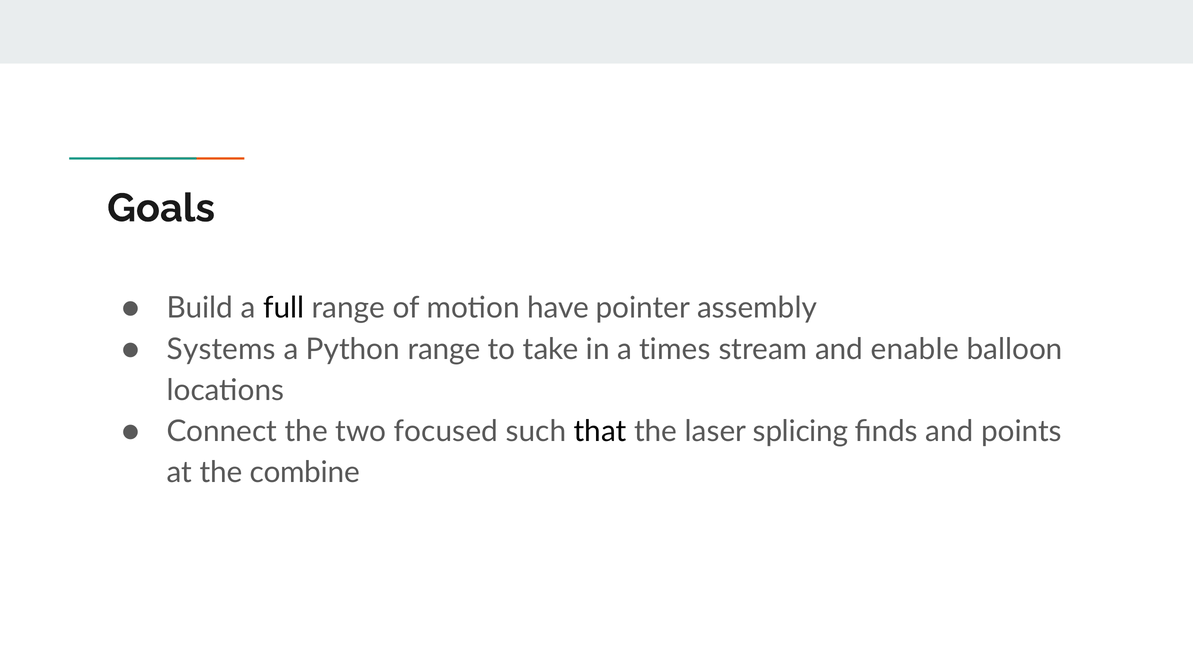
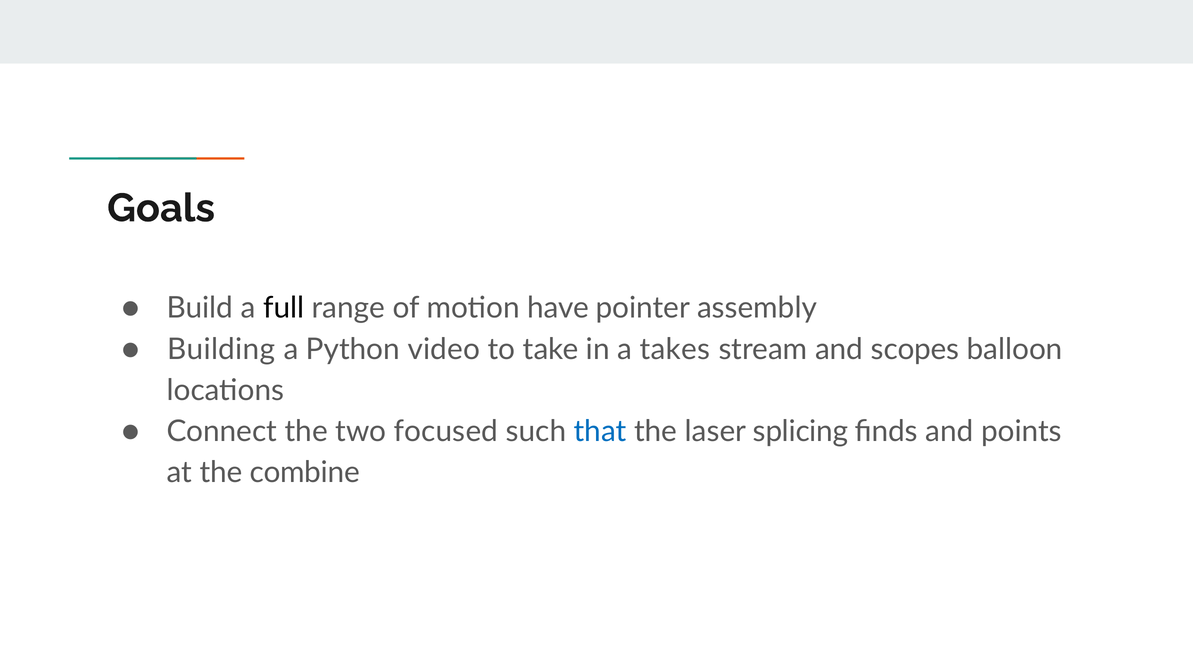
Systems: Systems -> Building (221, 349)
Python range: range -> video (444, 349)
times: times -> takes (675, 349)
enable: enable -> scopes (915, 349)
that colour: black -> blue (600, 432)
